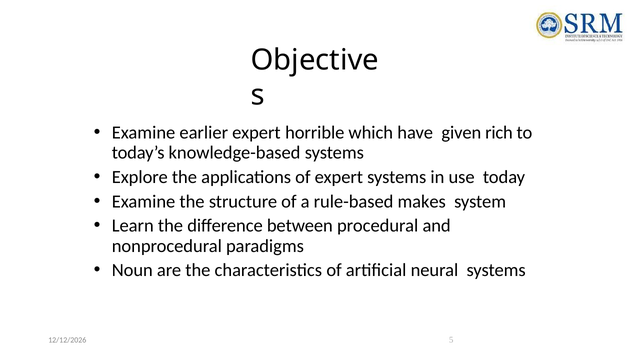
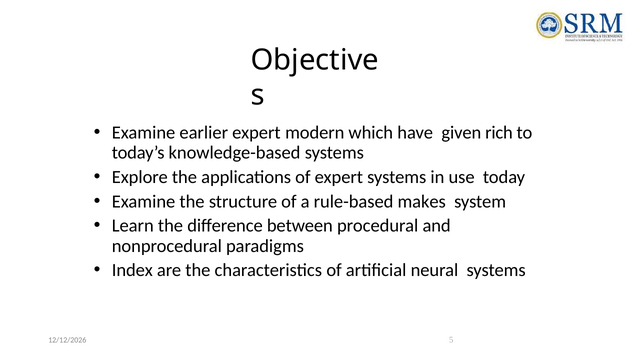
horrible: horrible -> modern (315, 132)
Noun: Noun -> Index (132, 270)
